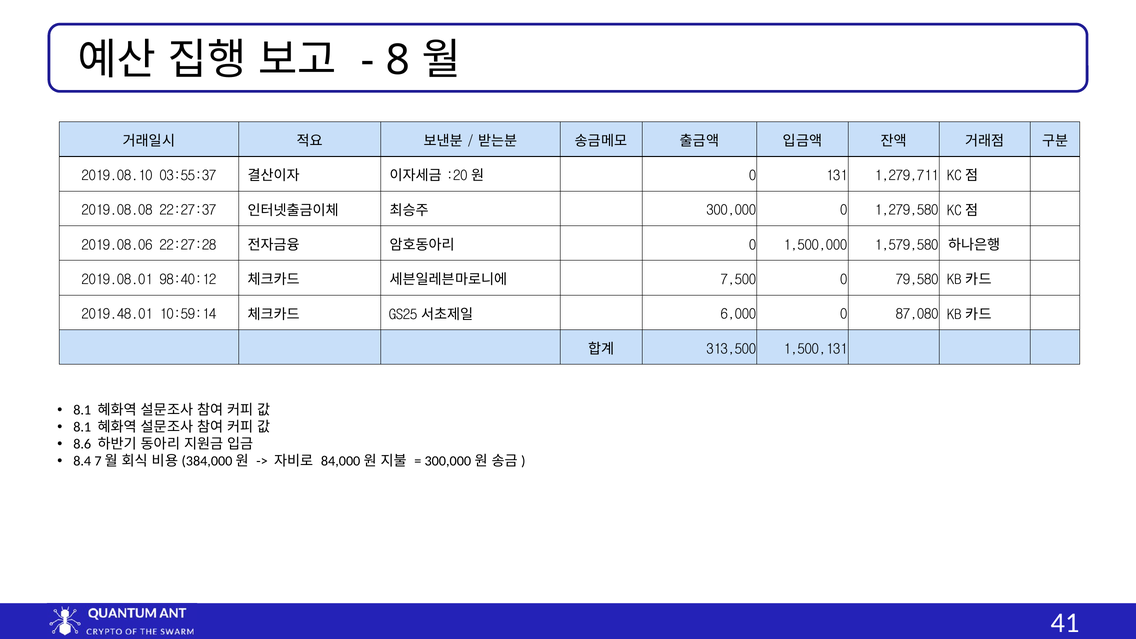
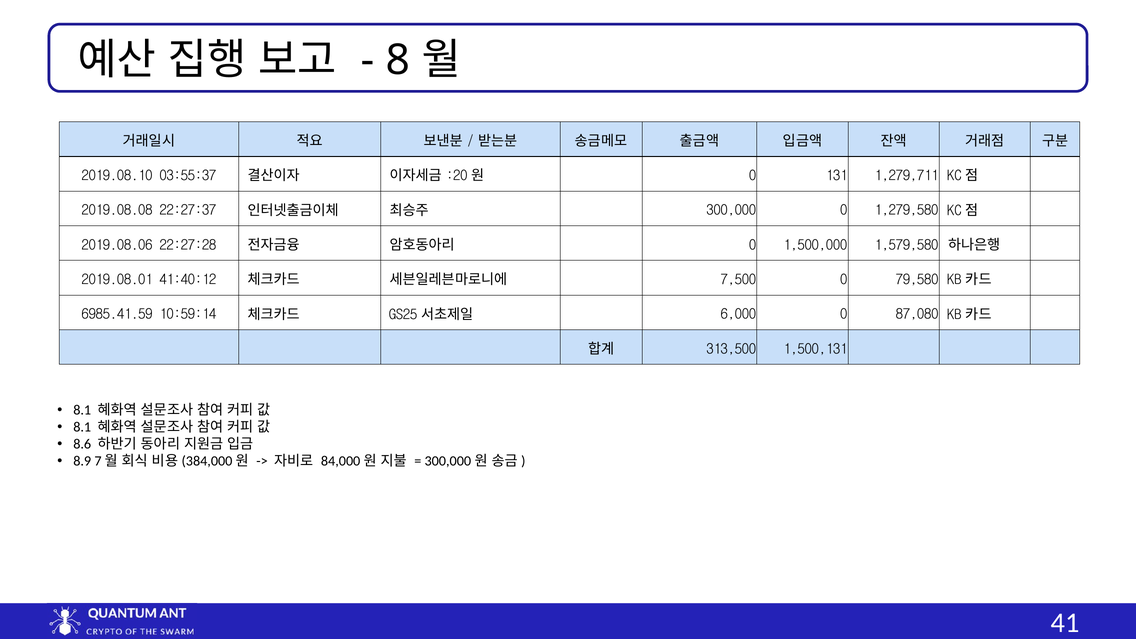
98:40:12: 98:40:12 -> 41:40:12 (188, 280)
2019.48.01: 2019.48.01 -> 6985.41.59 (117, 314)
8.4: 8.4 -> 8.9 (82, 461)
